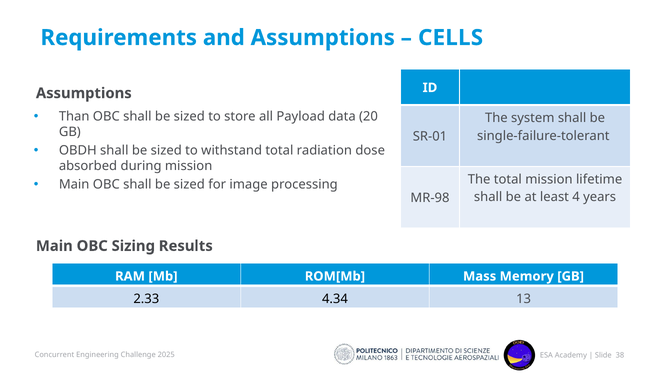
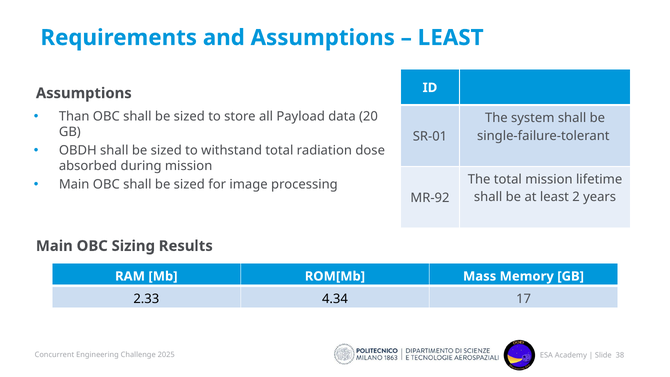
CELLS: CELLS -> LEAST (451, 38)
4: 4 -> 2 (576, 197)
MR-98: MR-98 -> MR-92 (430, 198)
13: 13 -> 17 (524, 299)
